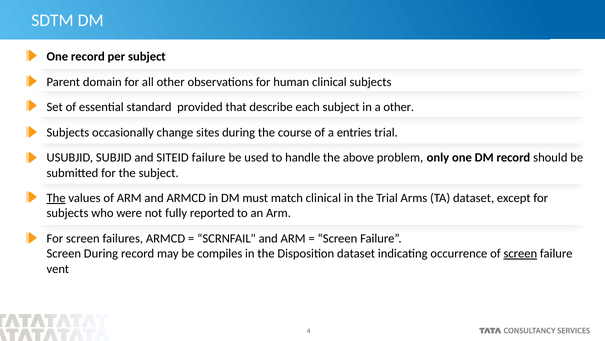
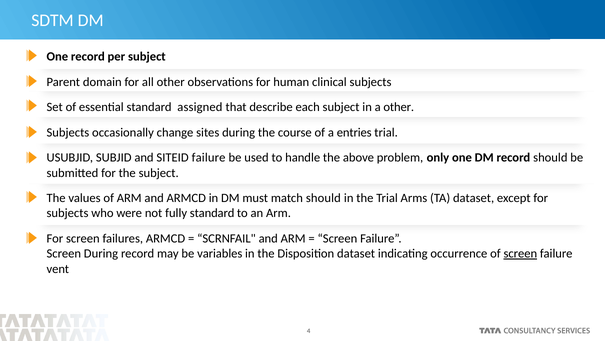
provided: provided -> assigned (200, 107)
The underline: present -> none (56, 198)
match clinical: clinical -> should (323, 198)
fully reported: reported -> standard (212, 213)
compiles: compiles -> variables (220, 253)
